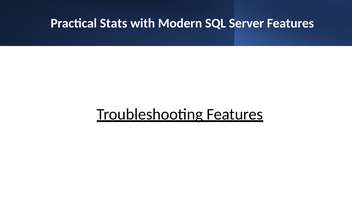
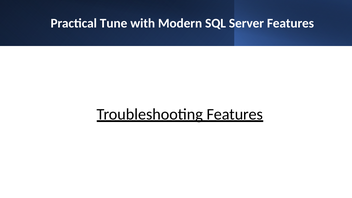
Stats: Stats -> Tune (114, 23)
